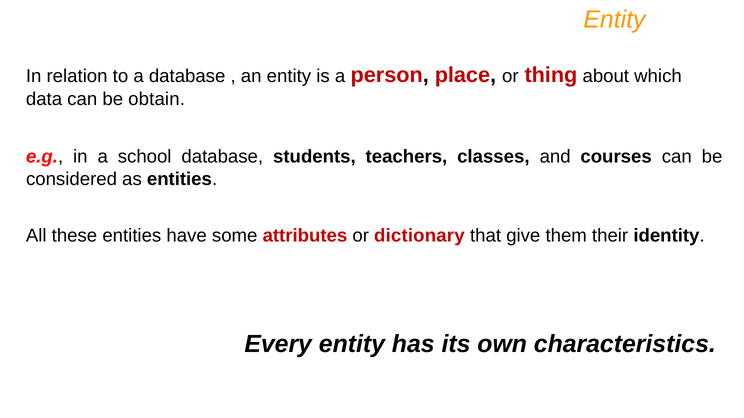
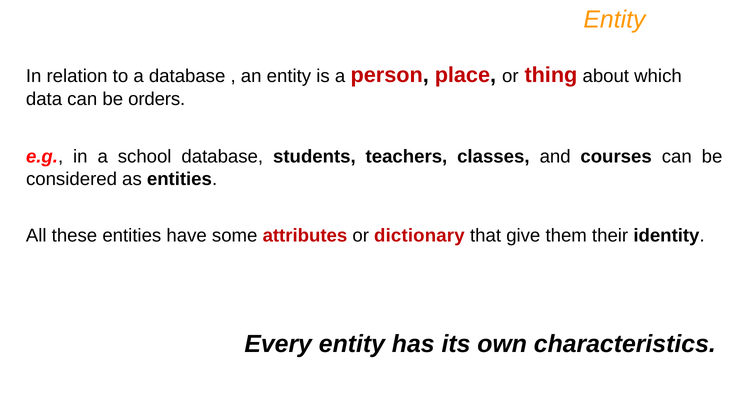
obtain: obtain -> orders (157, 99)
